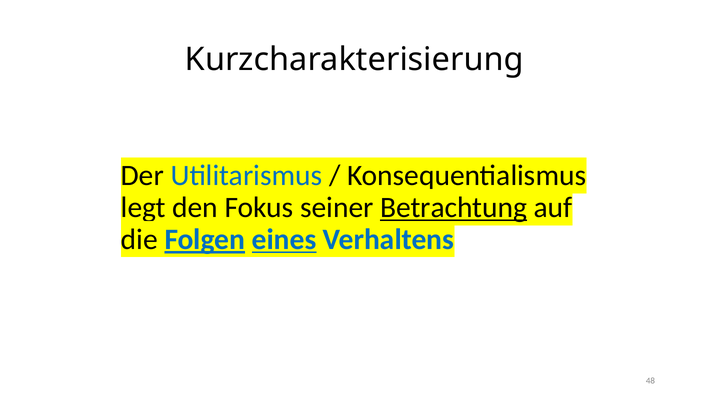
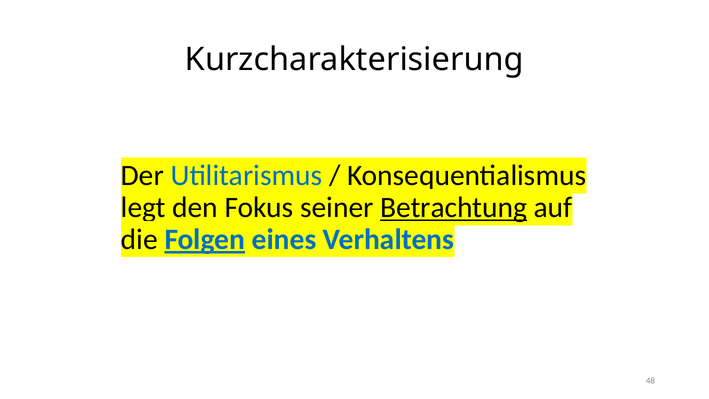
eines underline: present -> none (284, 239)
